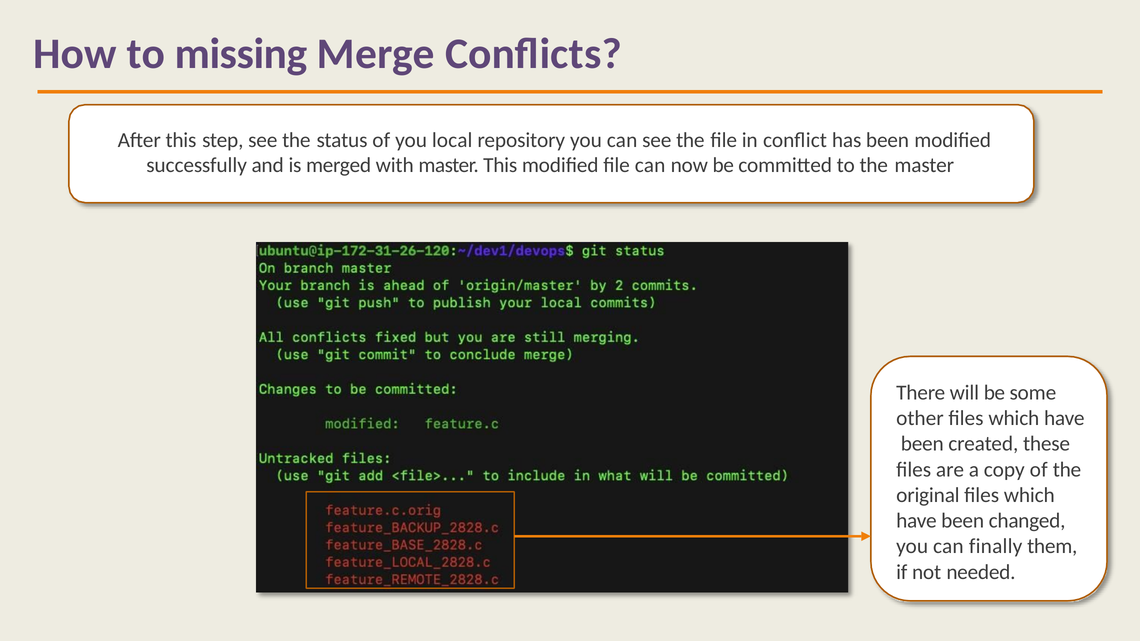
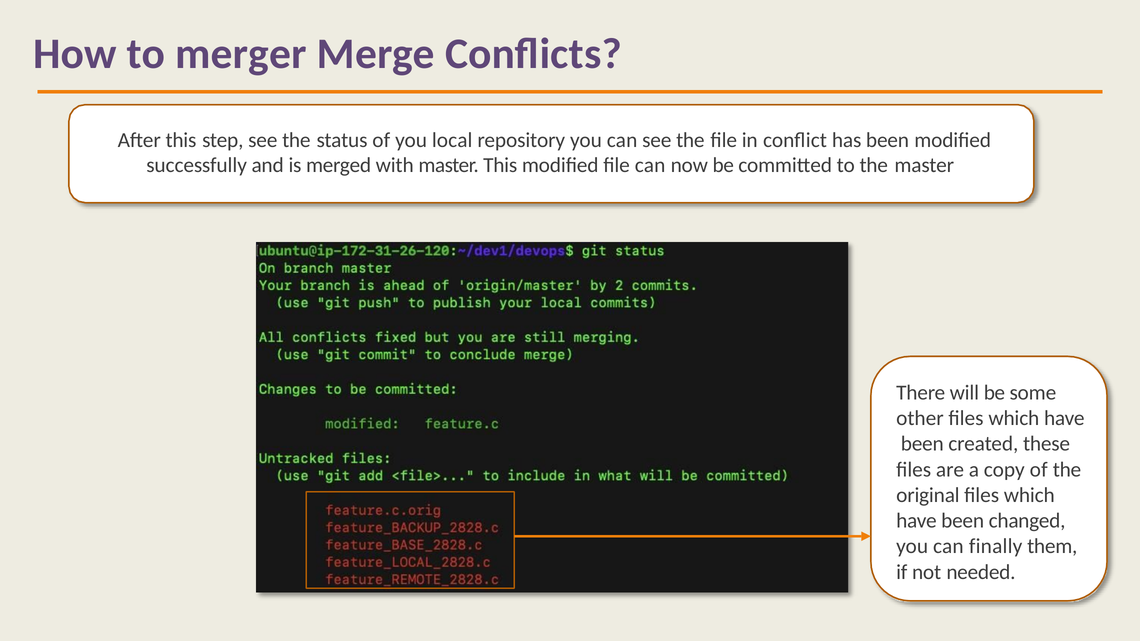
missing: missing -> merger (241, 54)
